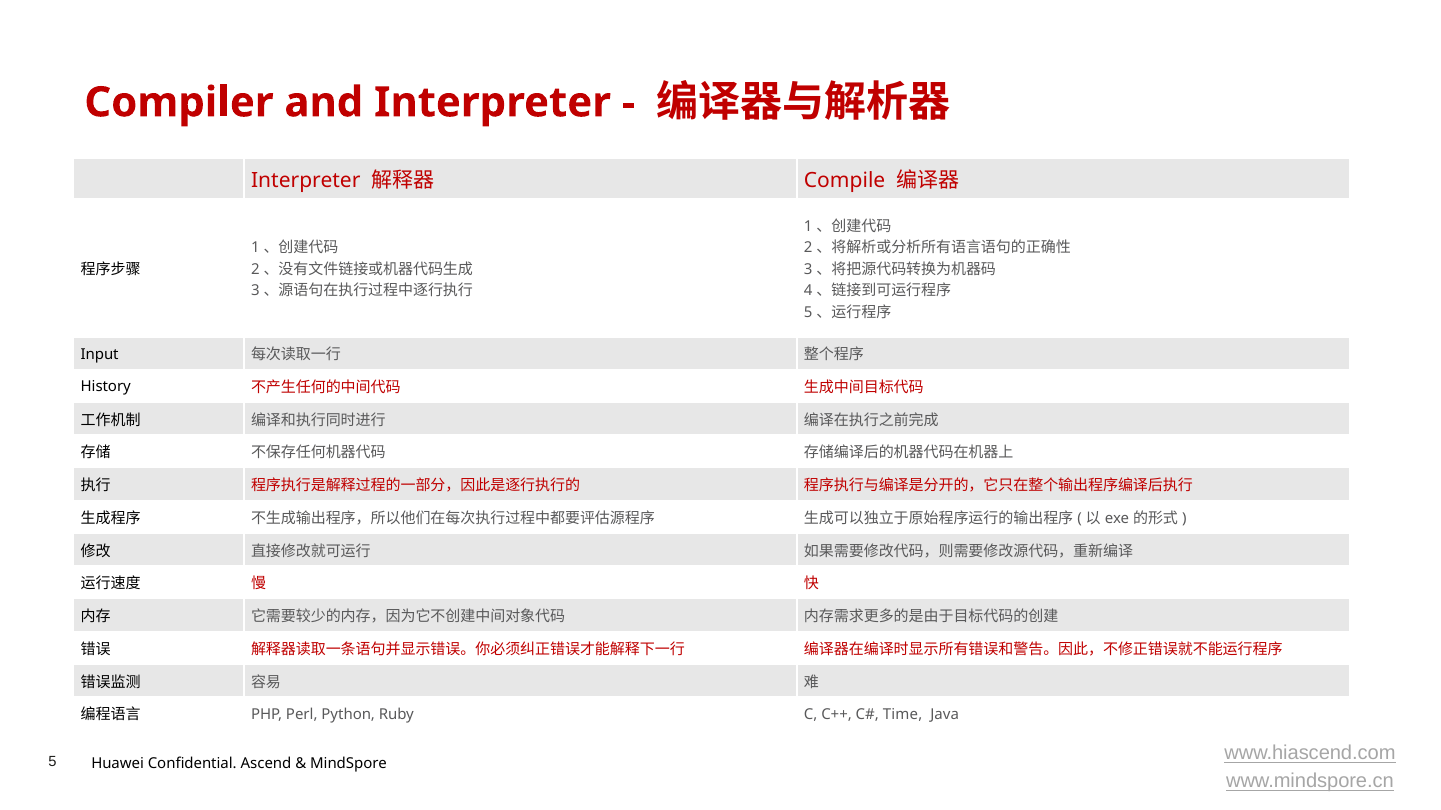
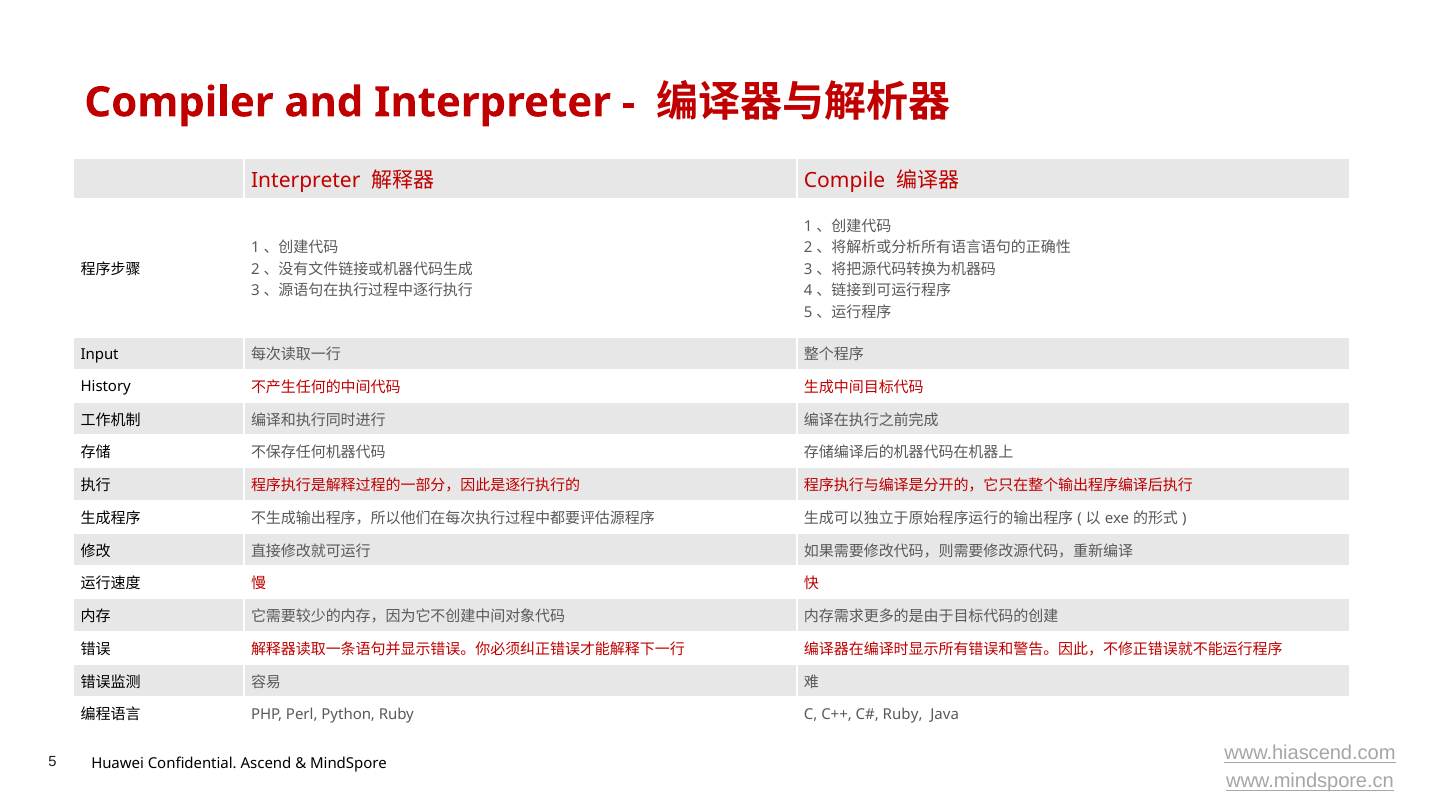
Time: Time -> Ruby (903, 714)
